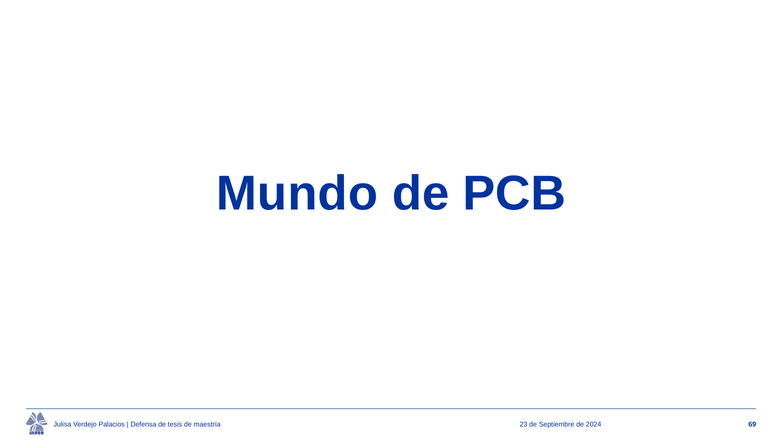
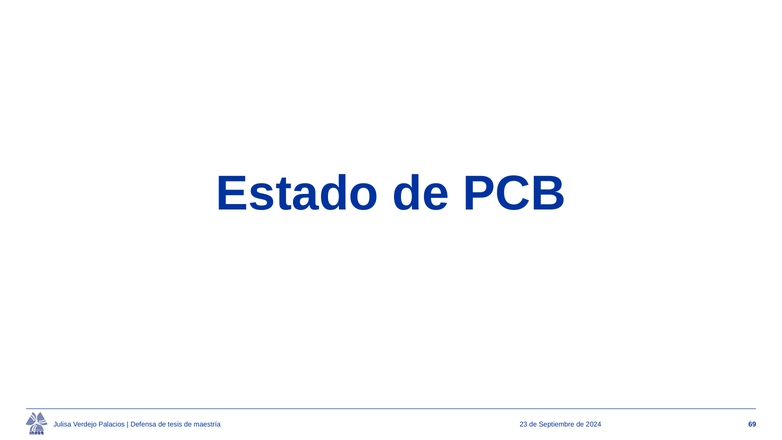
Mundo: Mundo -> Estado (297, 194)
